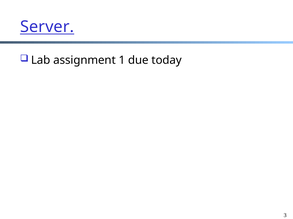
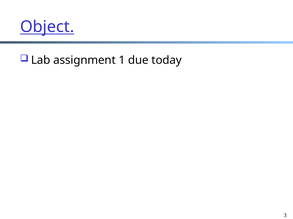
Server: Server -> Object (47, 27)
